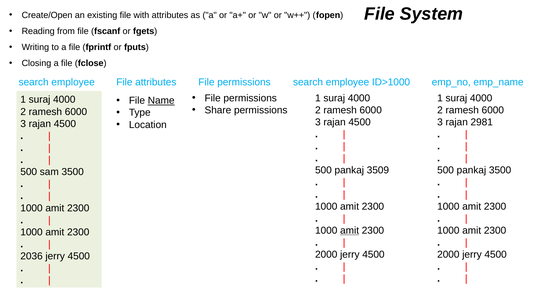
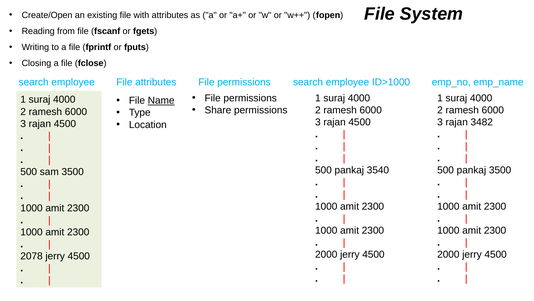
2981: 2981 -> 3482 (482, 122)
3509: 3509 -> 3540 (378, 170)
amit underline: present -> none (350, 230)
2036: 2036 -> 2078 (32, 256)
